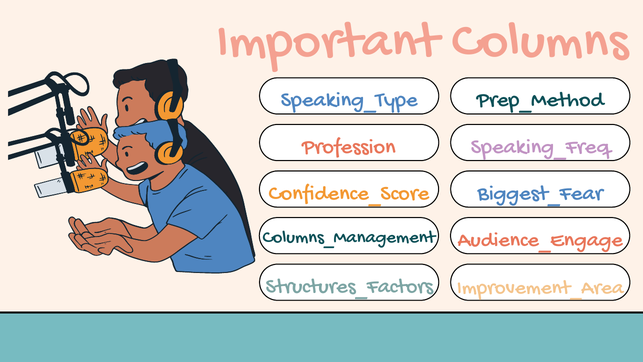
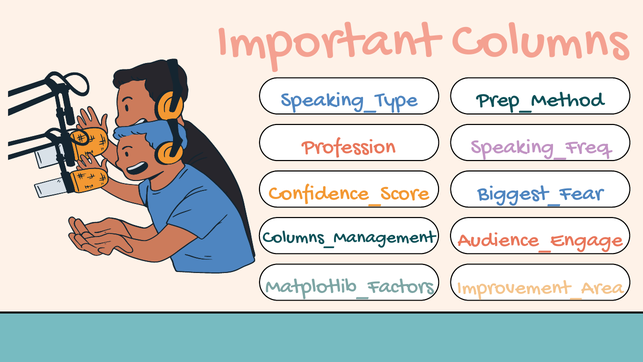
Structures_Factors: Structures_Factors -> Matplotlib_Factors (349, 285)
